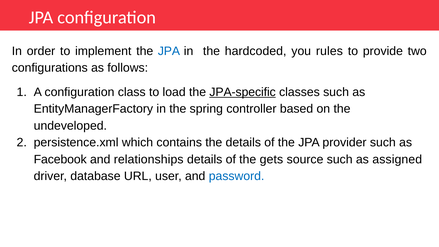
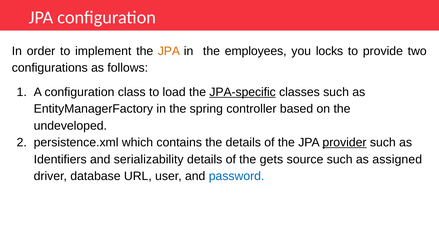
JPA colour: blue -> orange (169, 51)
hardcoded: hardcoded -> employees (256, 51)
rules: rules -> locks (330, 51)
provider underline: none -> present (345, 143)
Facebook: Facebook -> Identifiers (60, 159)
relationships: relationships -> serializability (149, 159)
